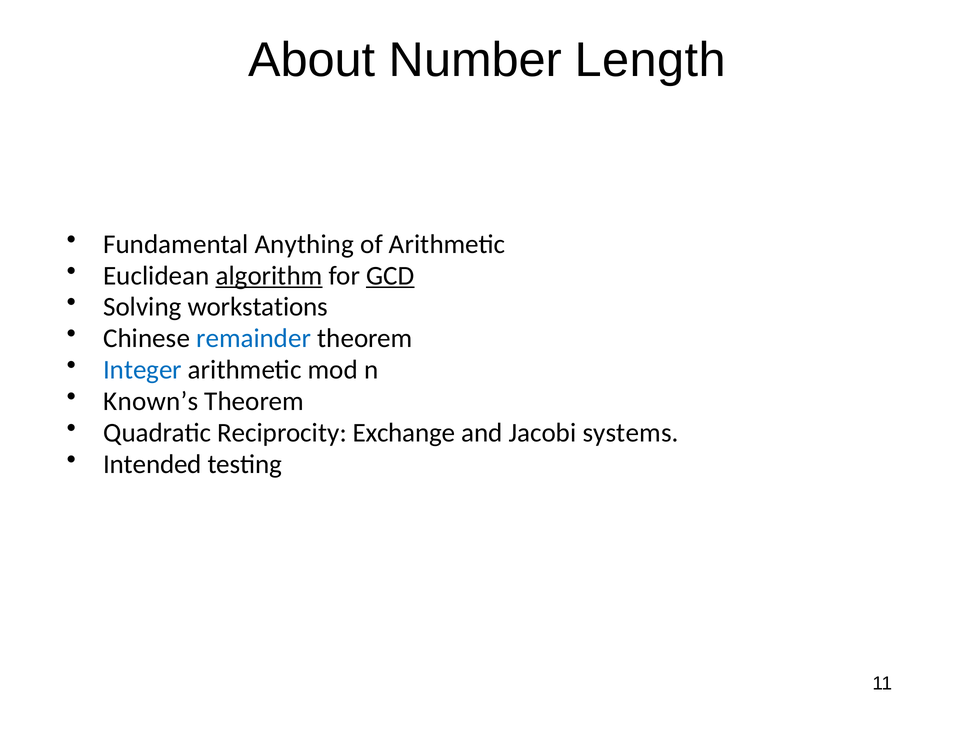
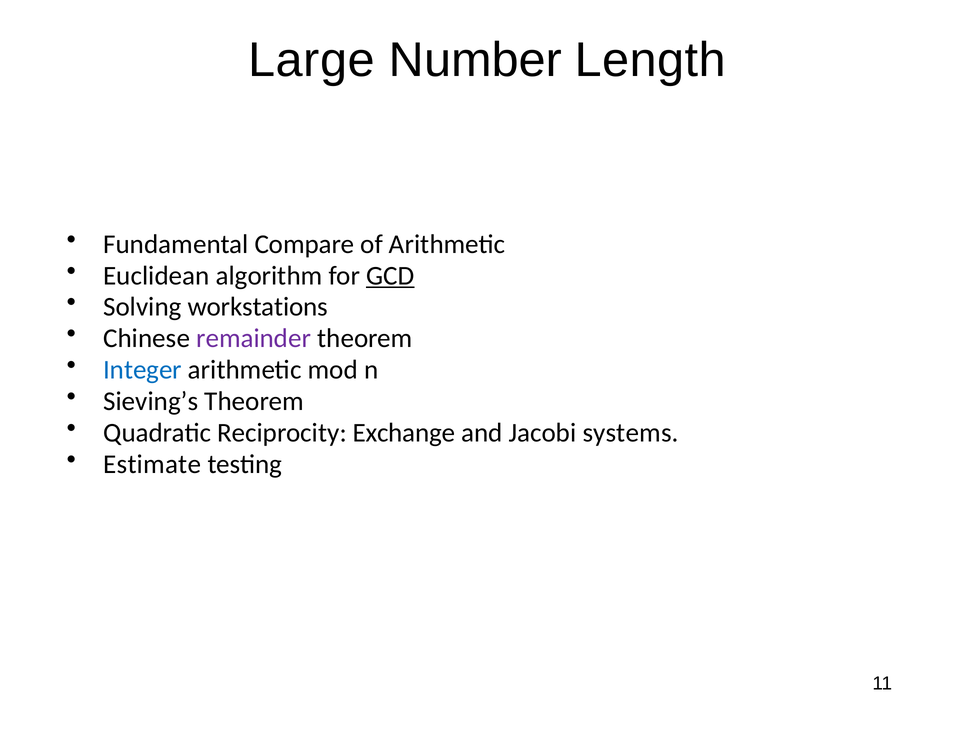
About: About -> Large (312, 60)
Anything: Anything -> Compare (304, 244)
algorithm underline: present -> none (269, 276)
remainder colour: blue -> purple (254, 339)
Known’s: Known’s -> Sieving’s (151, 401)
Intended: Intended -> Estimate (152, 464)
